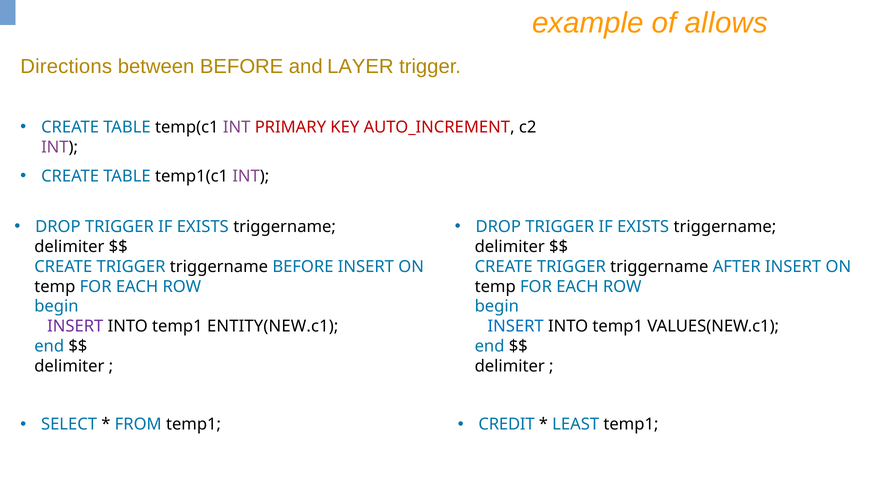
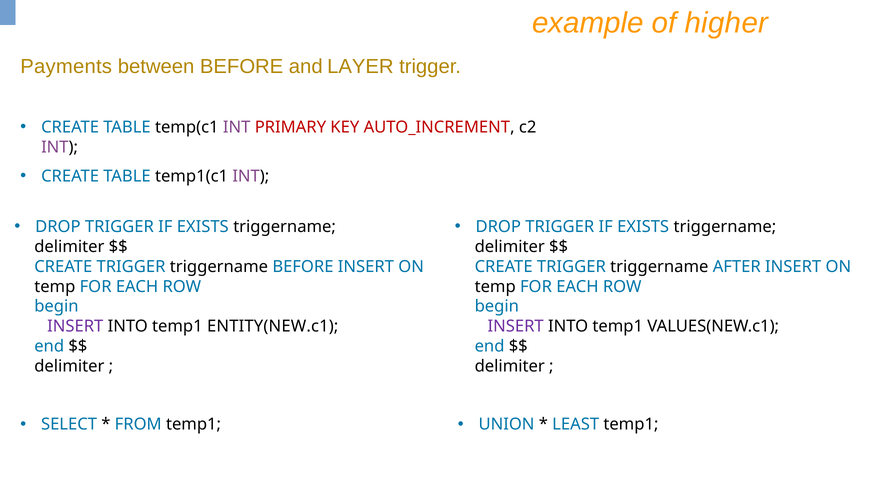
allows: allows -> higher (726, 23)
Directions: Directions -> Payments (66, 67)
INSERT colour: blue -> purple (516, 327)
CREDIT: CREDIT -> UNION (507, 425)
